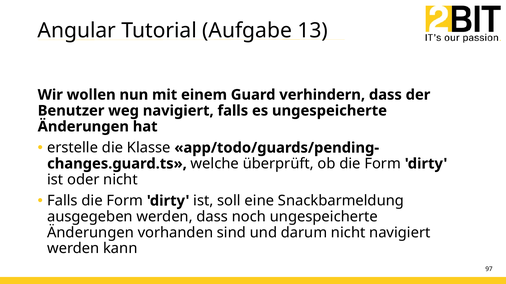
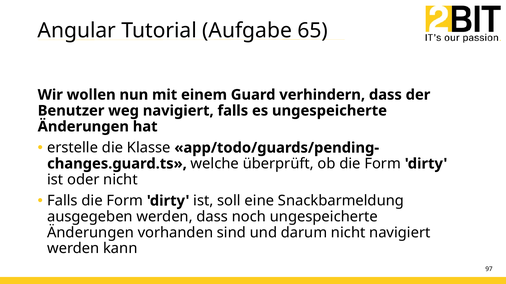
13: 13 -> 65 (313, 30)
